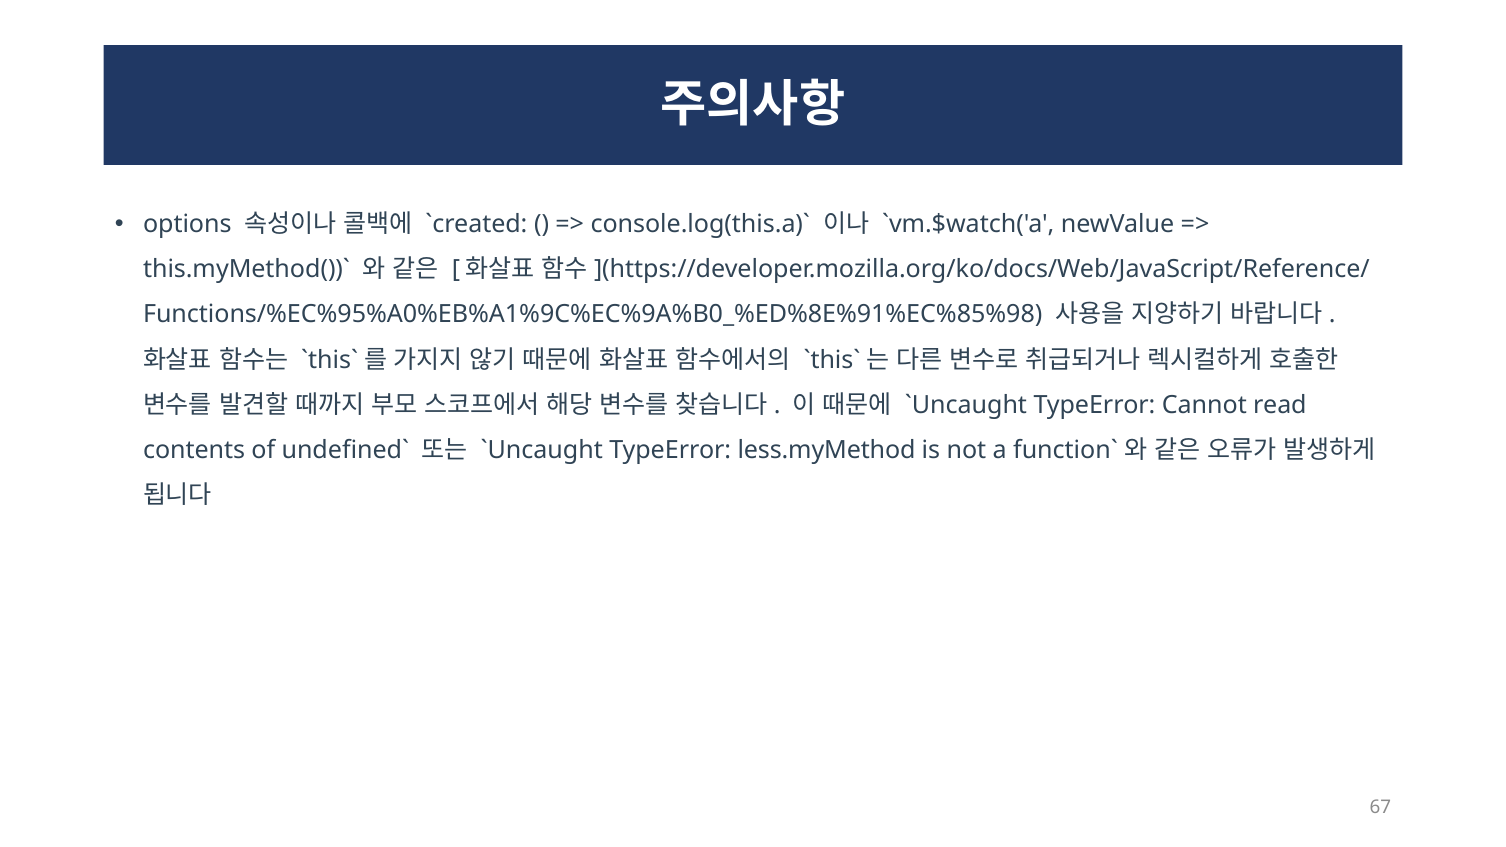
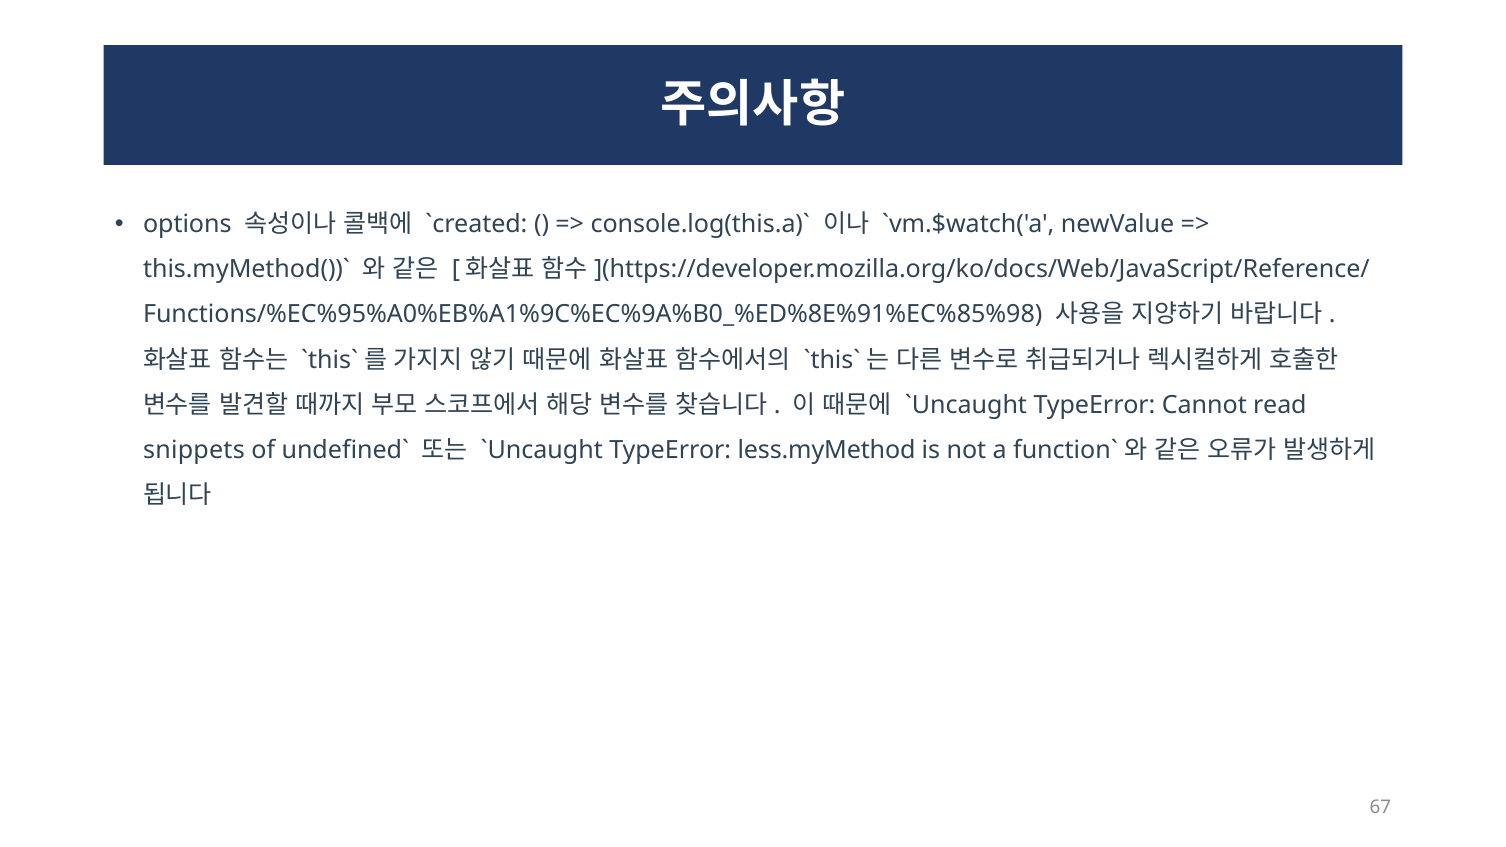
contents: contents -> snippets (194, 450)
